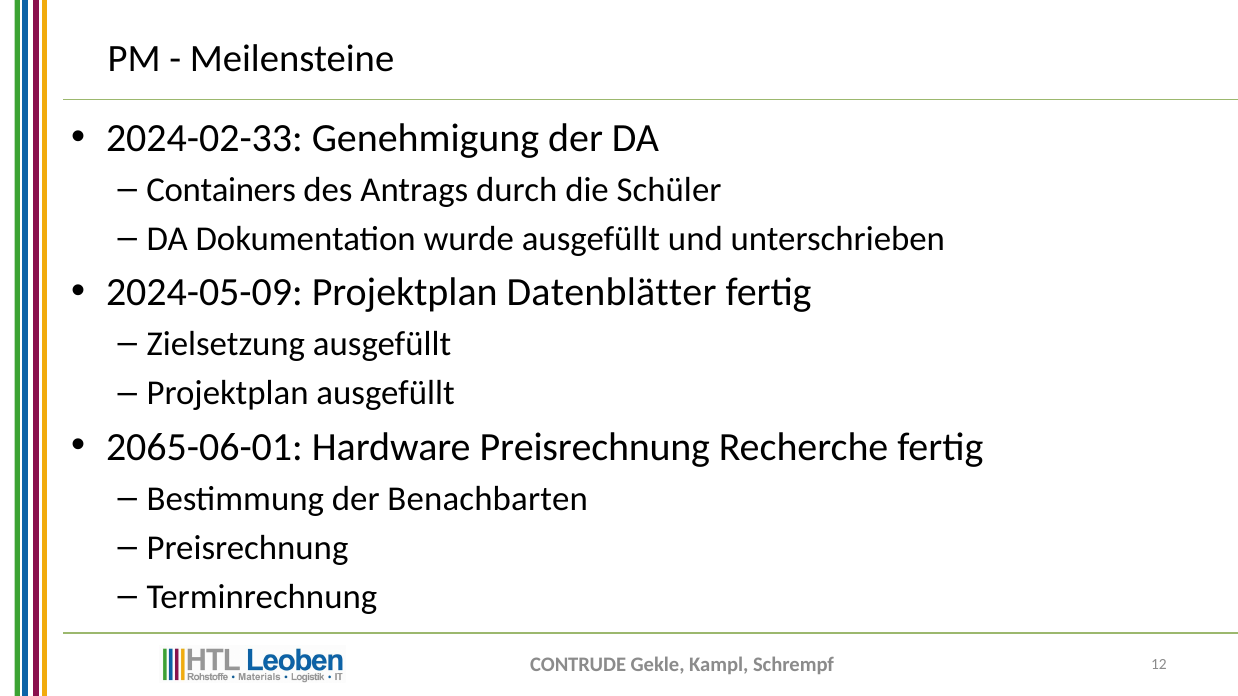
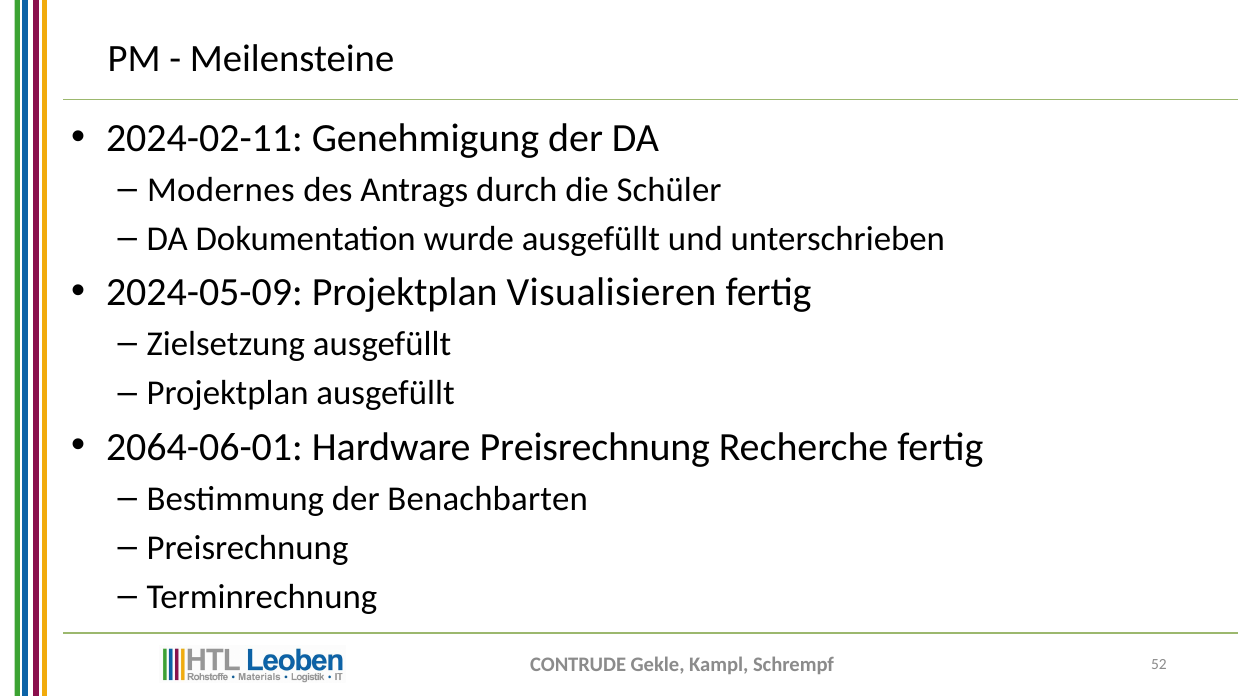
2024-02-33: 2024-02-33 -> 2024-02-11 (204, 138)
Containers: Containers -> Modernes (221, 190)
Datenblätter: Datenblätter -> Visualisieren (611, 293)
2065-06-01: 2065-06-01 -> 2064-06-01 (204, 447)
12: 12 -> 52 (1159, 665)
